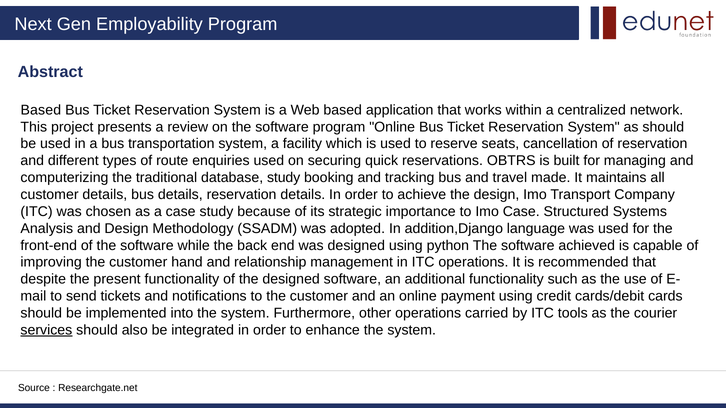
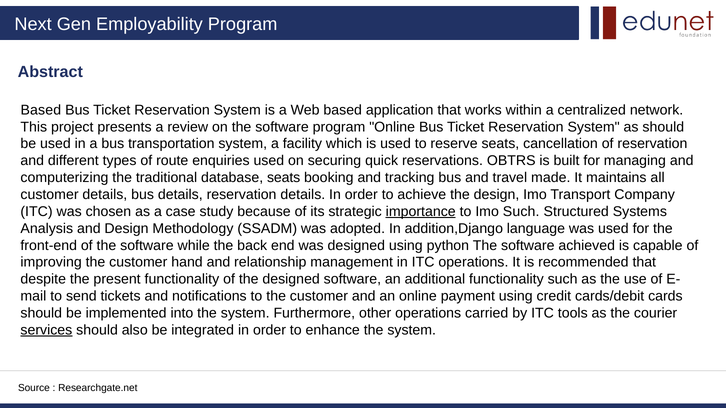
database study: study -> seats (284, 178)
importance underline: none -> present (421, 212)
Imo Case: Case -> Such (521, 212)
